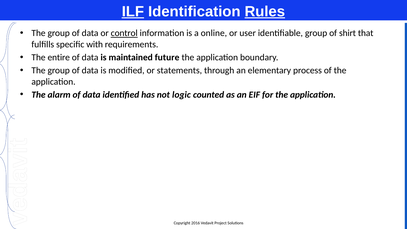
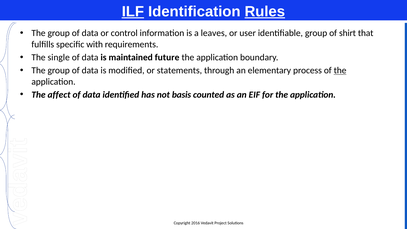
control underline: present -> none (124, 33)
online: online -> leaves (214, 33)
entire: entire -> single (59, 57)
the underline: none -> present (340, 70)
alarm: alarm -> affect (59, 95)
logic: logic -> basis (182, 95)
